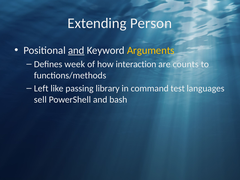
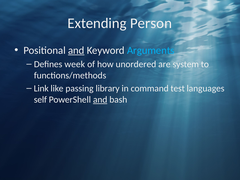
Arguments colour: yellow -> light blue (151, 50)
interaction: interaction -> unordered (136, 64)
counts: counts -> system (186, 64)
Left: Left -> Link (41, 88)
sell: sell -> self (40, 100)
and underline: none -> present (100, 100)
